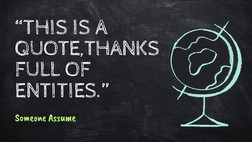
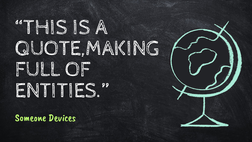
QUOTE,THANKS: QUOTE,THANKS -> QUOTE,MAKING (87, 48)
Assume: Assume -> Devices (62, 117)
